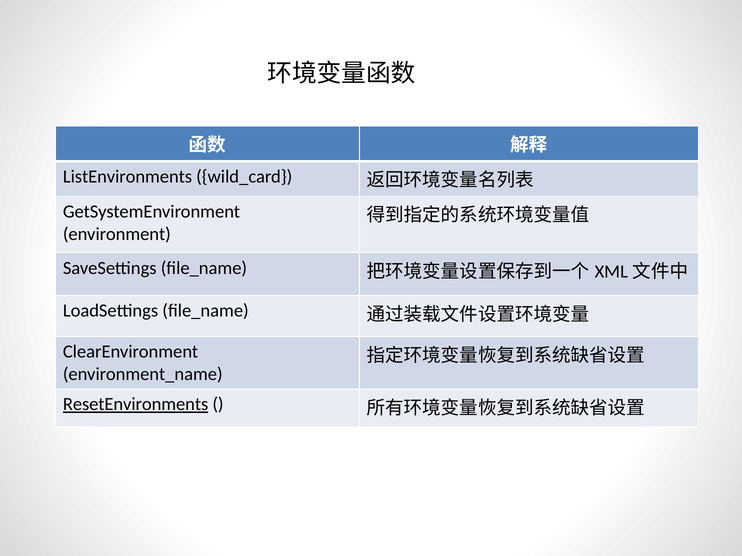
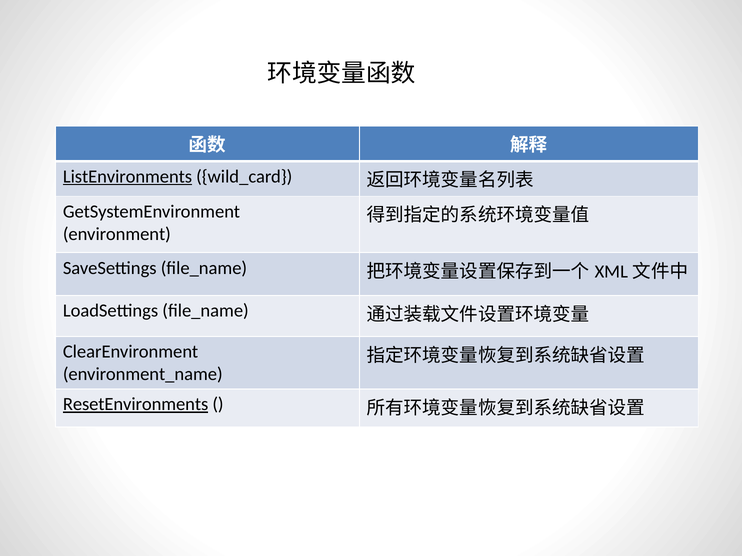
ListEnvironments underline: none -> present (127, 177)
